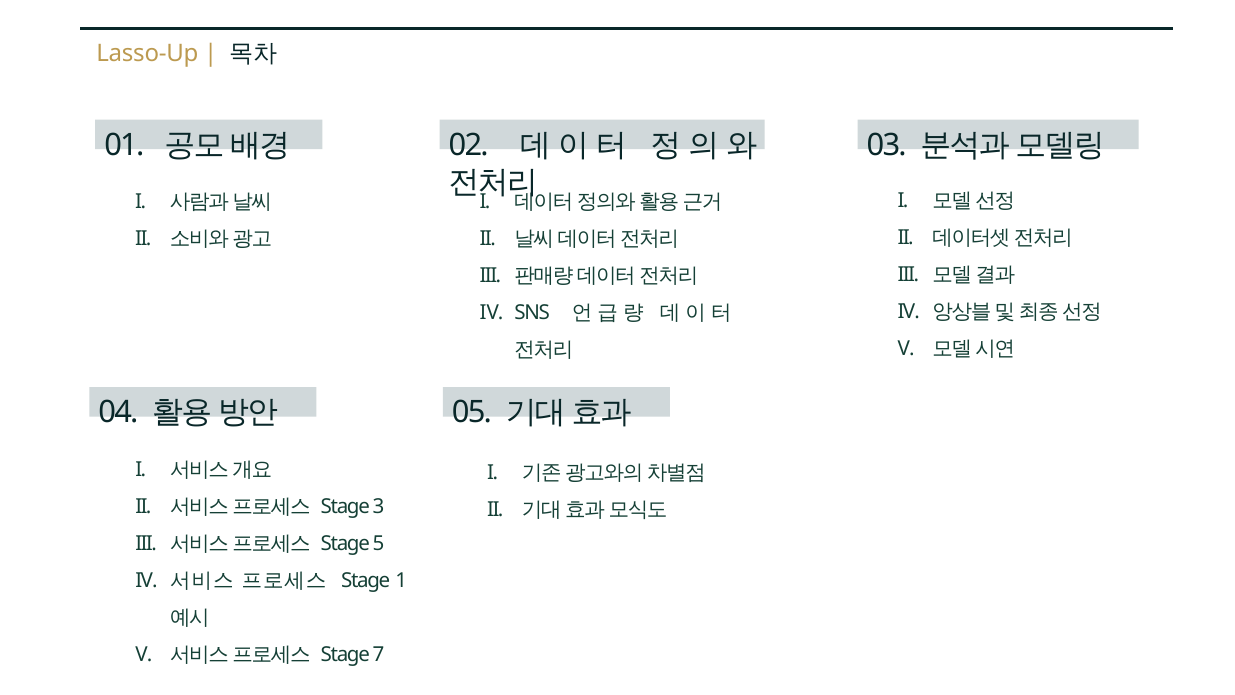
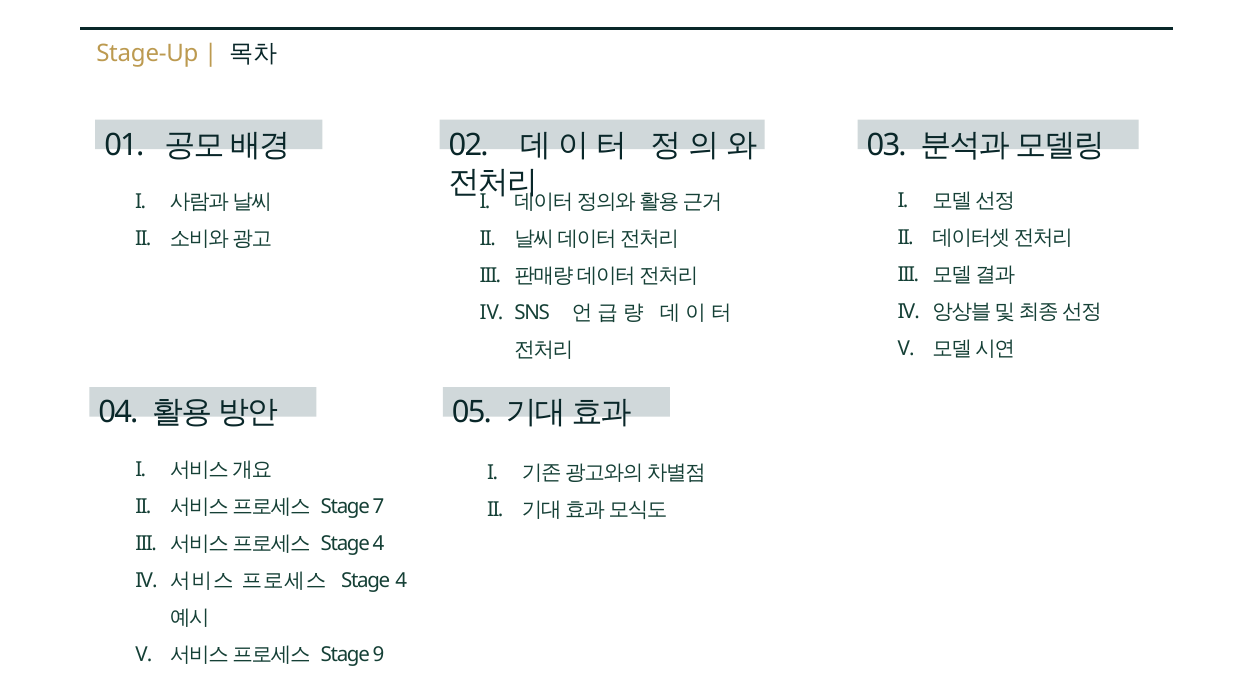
Lasso-Up: Lasso-Up -> Stage-Up (147, 54)
3: 3 -> 7 (379, 506)
5: 5 -> 4 (379, 543)
1: 1 -> 4 (401, 580)
7: 7 -> 9 (379, 654)
